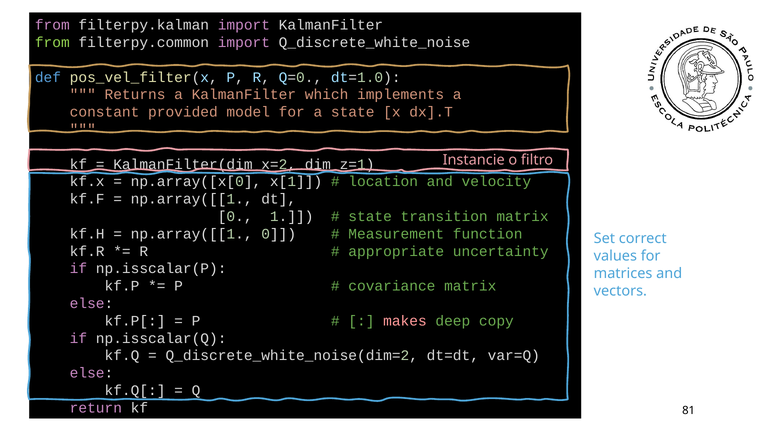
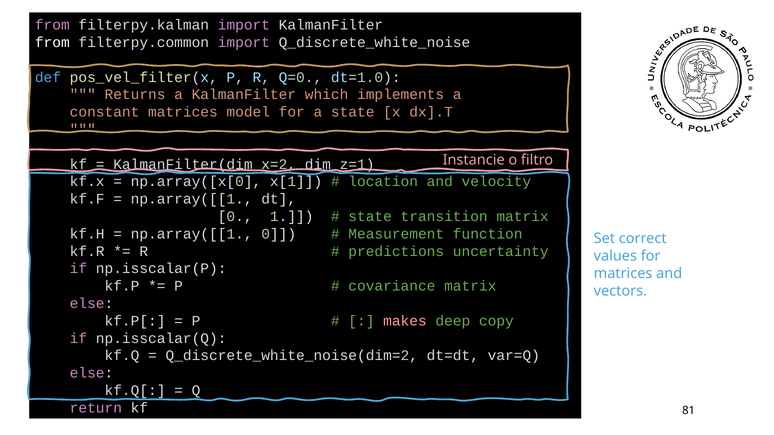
from colour: light green -> white (52, 42)
constant provided: provided -> matrices (183, 112)
appropriate: appropriate -> predictions (396, 251)
